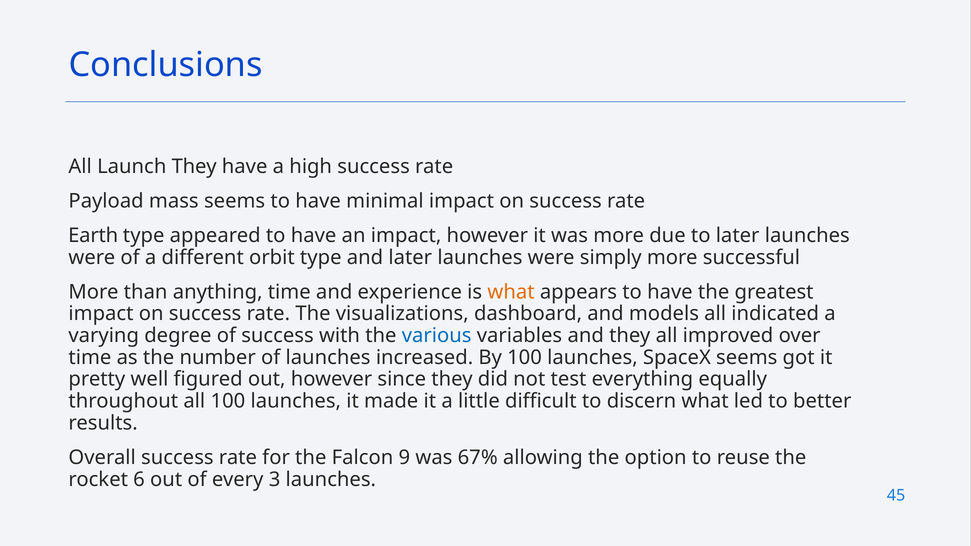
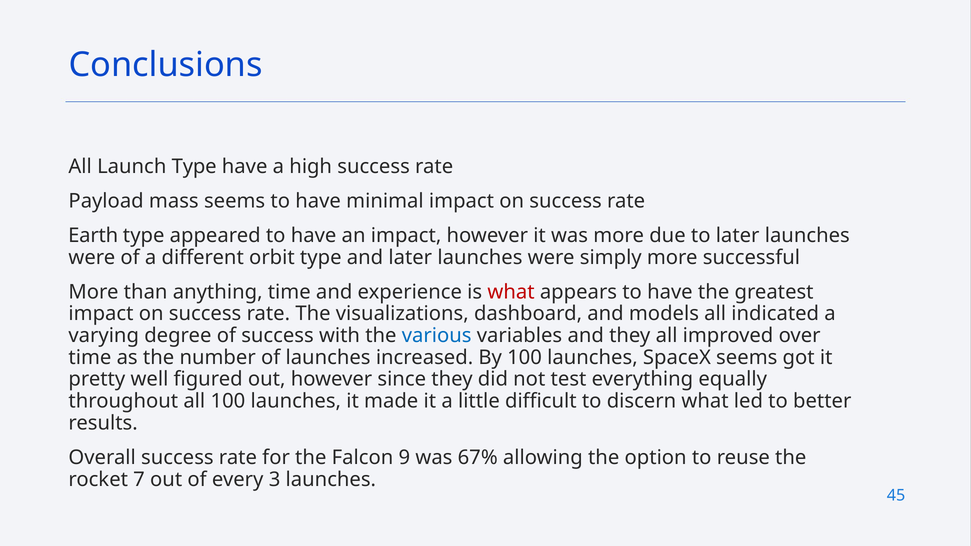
Launch They: They -> Type (194, 166)
what colour: orange -> red (511, 292)
6: 6 -> 7 (139, 480)
